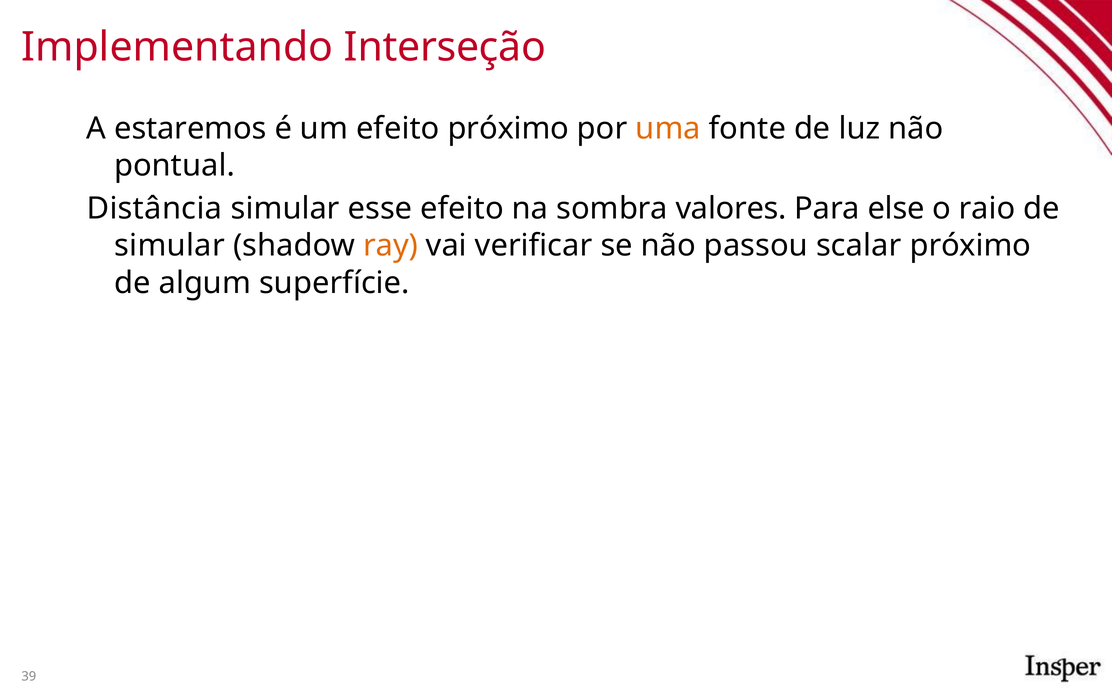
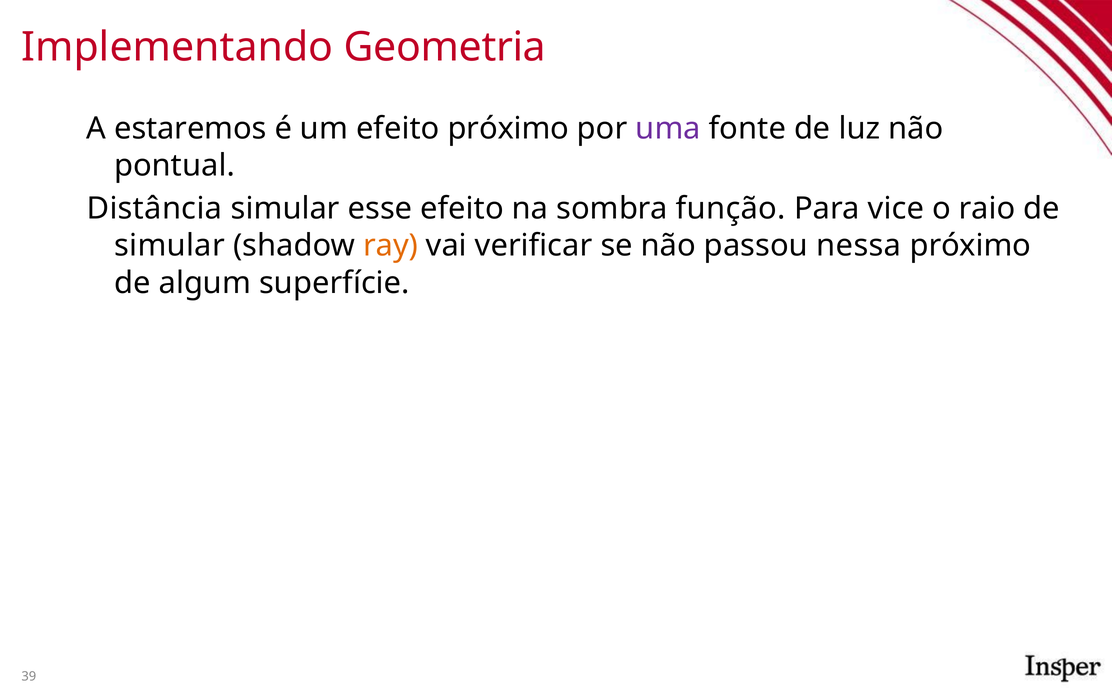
Interseção: Interseção -> Geometria (445, 47)
uma colour: orange -> purple (668, 128)
valores: valores -> função (731, 209)
else: else -> vice (896, 209)
scalar: scalar -> nessa (859, 246)
